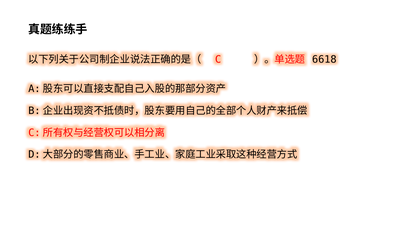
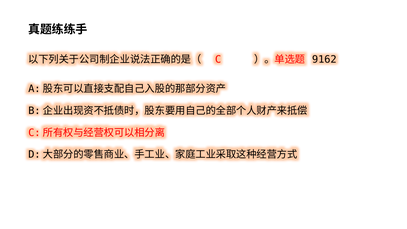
6618: 6618 -> 9162 (324, 60)
